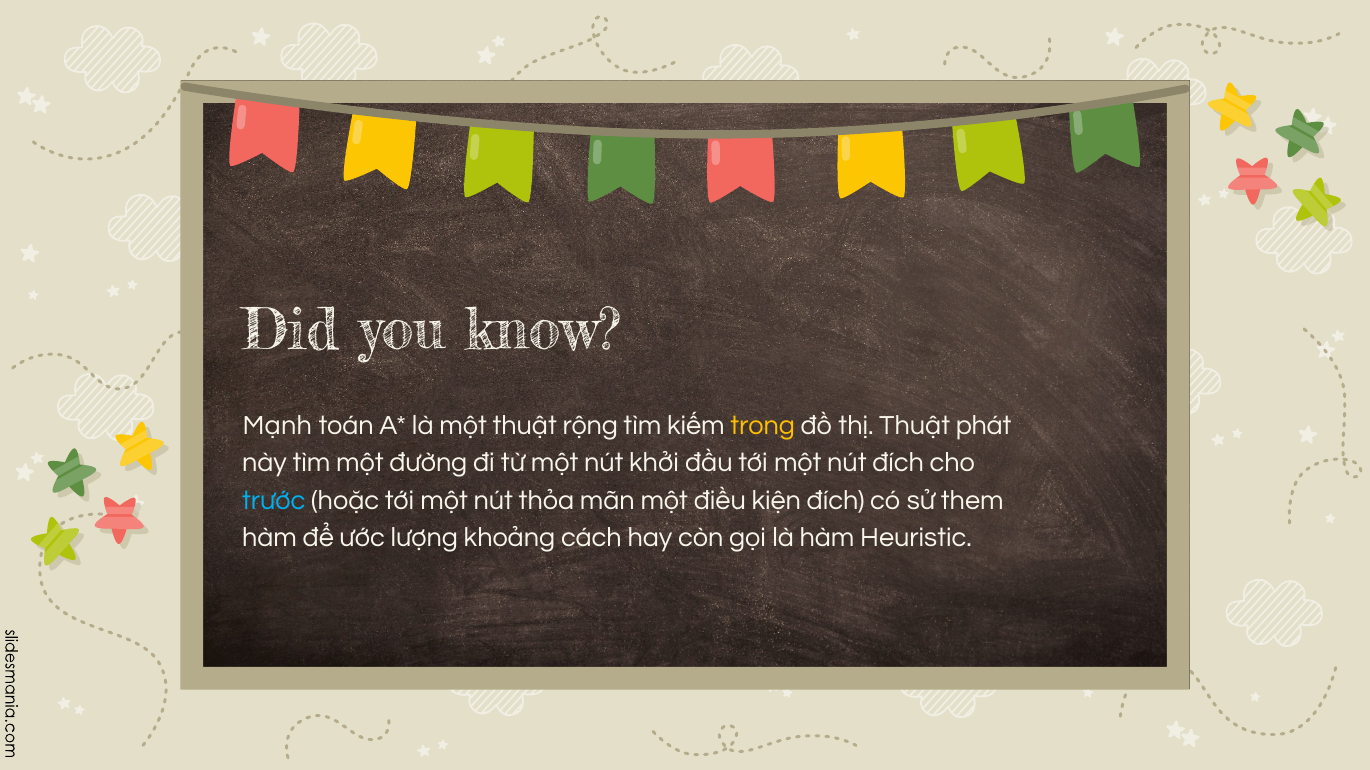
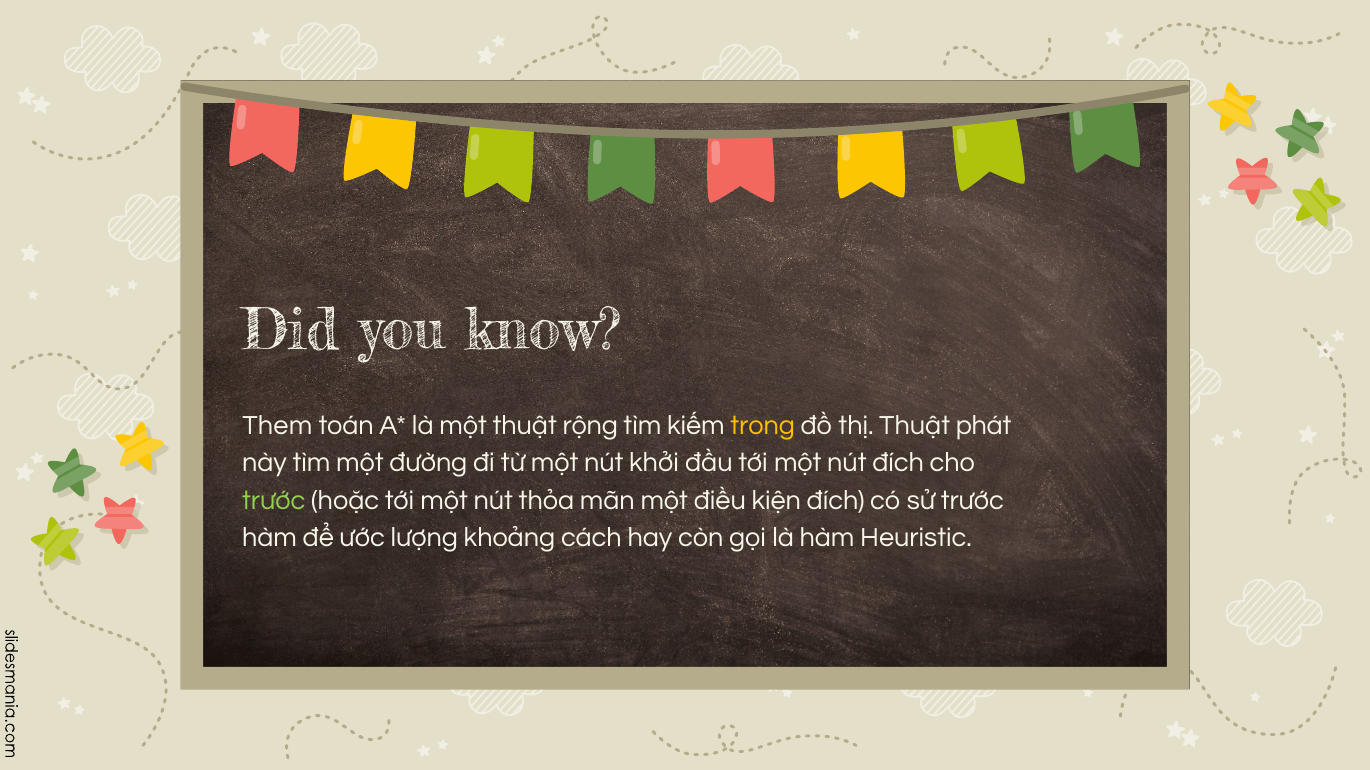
Mạnh: Mạnh -> Them (277, 426)
trước colour: light blue -> light green (274, 501)
sử them: them -> trước (972, 501)
